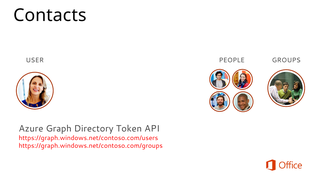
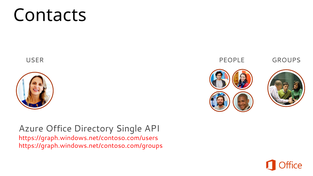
Graph: Graph -> Office (59, 129)
Token: Token -> Single (129, 129)
